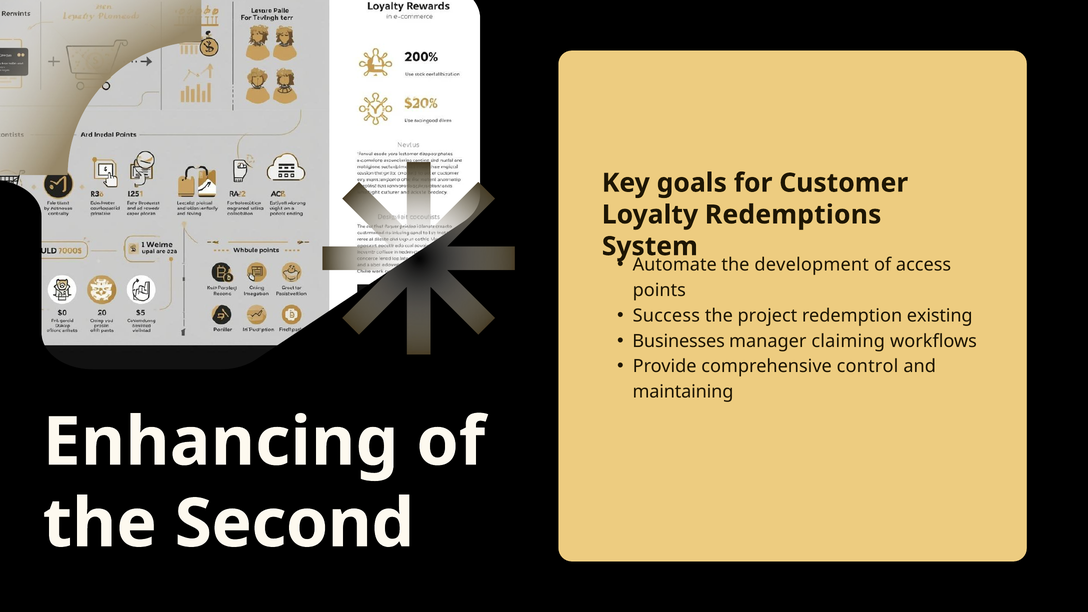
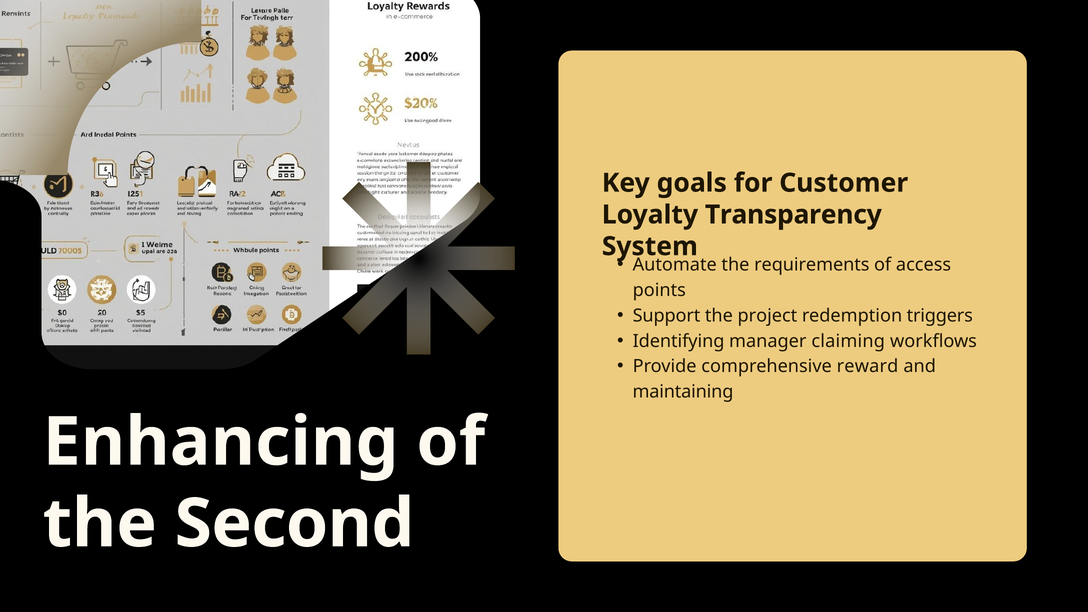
Redemptions: Redemptions -> Transparency (793, 215)
development: development -> requirements (812, 265)
Success: Success -> Support (666, 316)
existing: existing -> triggers (940, 316)
Businesses: Businesses -> Identifying (679, 341)
control: control -> reward (868, 366)
